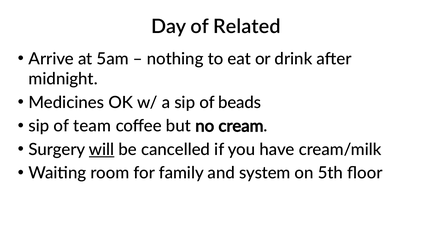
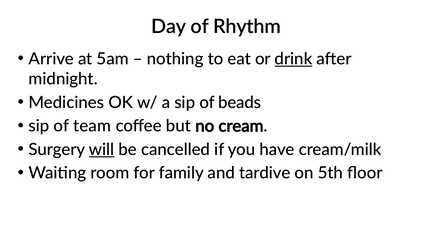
Related: Related -> Rhythm (247, 27)
drink underline: none -> present (294, 59)
system: system -> tardive (265, 174)
